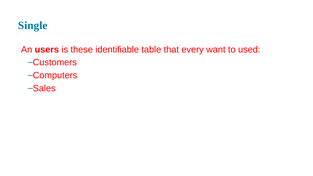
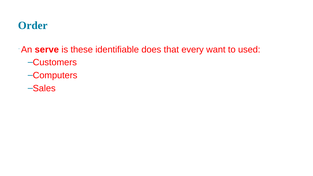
Single: Single -> Order (33, 25)
users: users -> serve (47, 50)
table: table -> does (151, 50)
